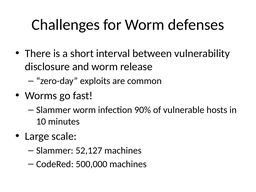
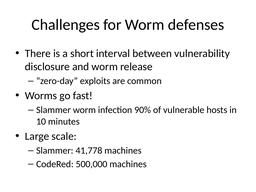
52,127: 52,127 -> 41,778 (89, 151)
